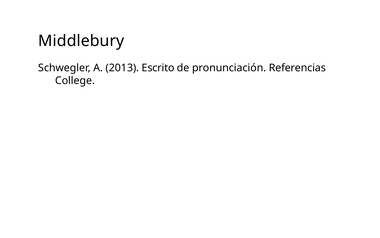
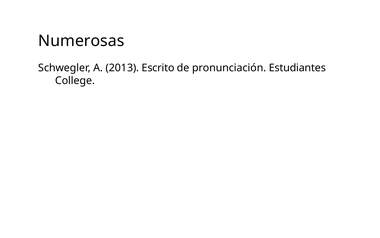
Middlebury: Middlebury -> Numerosas (81, 41)
Referencias: Referencias -> Estudiantes (297, 68)
